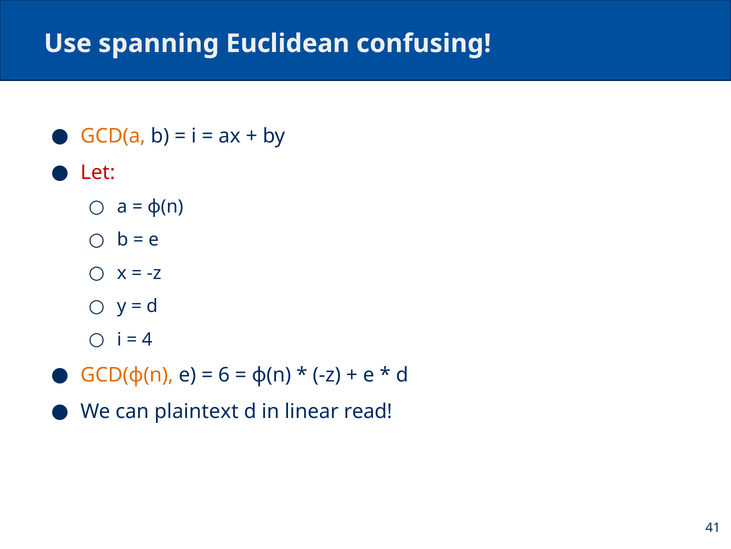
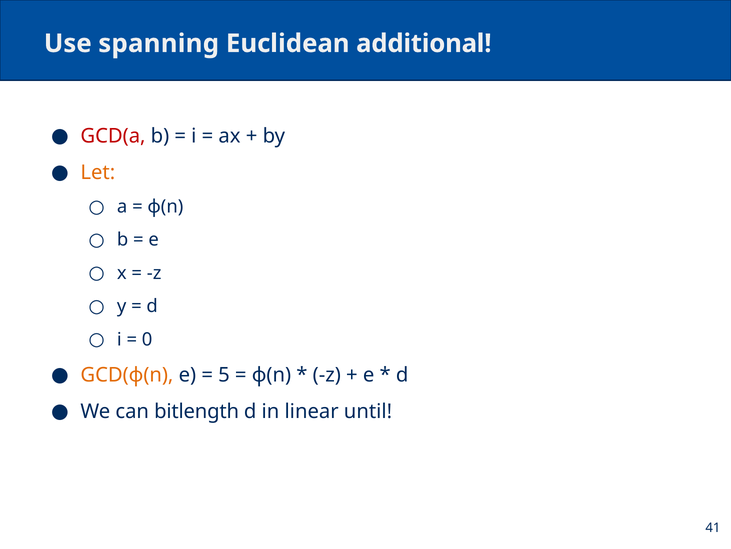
confusing: confusing -> additional (424, 44)
GCD(a colour: orange -> red (113, 136)
Let colour: red -> orange (98, 172)
4: 4 -> 0 (147, 339)
6: 6 -> 5 (224, 375)
plaintext: plaintext -> bitlength (197, 411)
read: read -> until (368, 411)
